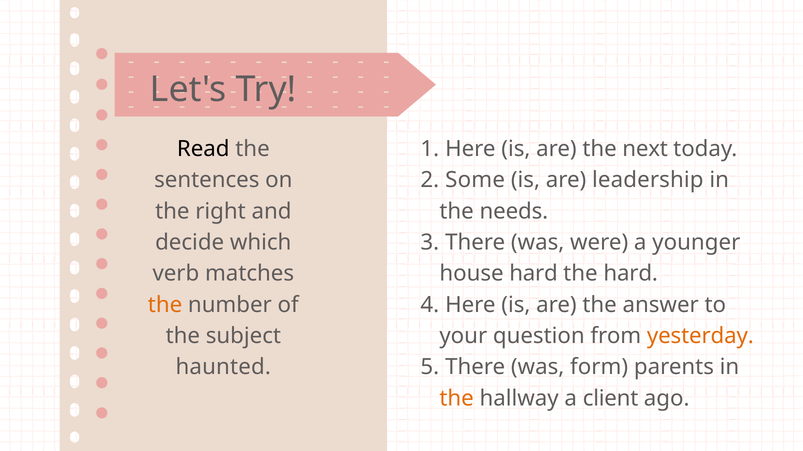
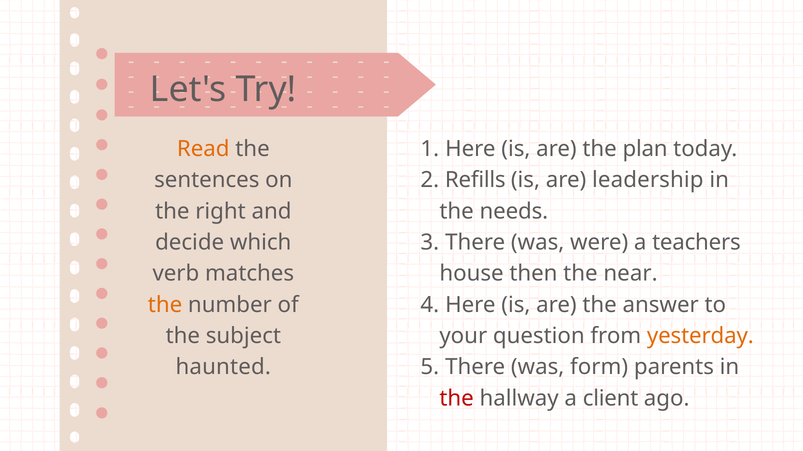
Read colour: black -> orange (203, 149)
next: next -> plan (645, 149)
Some: Some -> Refills (475, 180)
younger: younger -> teachers (696, 243)
house hard: hard -> then (533, 274)
the hard: hard -> near (631, 274)
the colour: orange -> red (457, 399)
